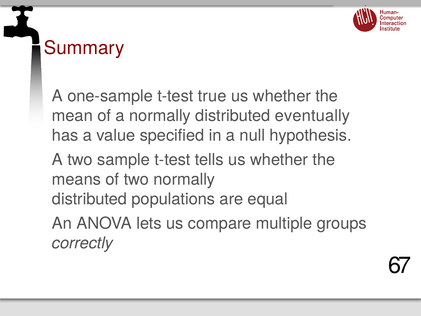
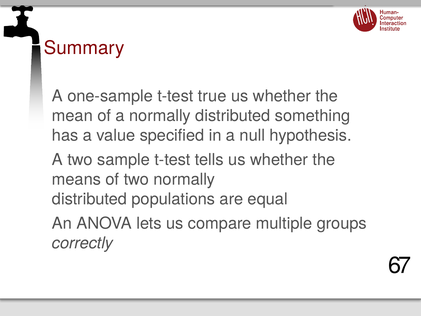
eventually: eventually -> something (313, 116)
